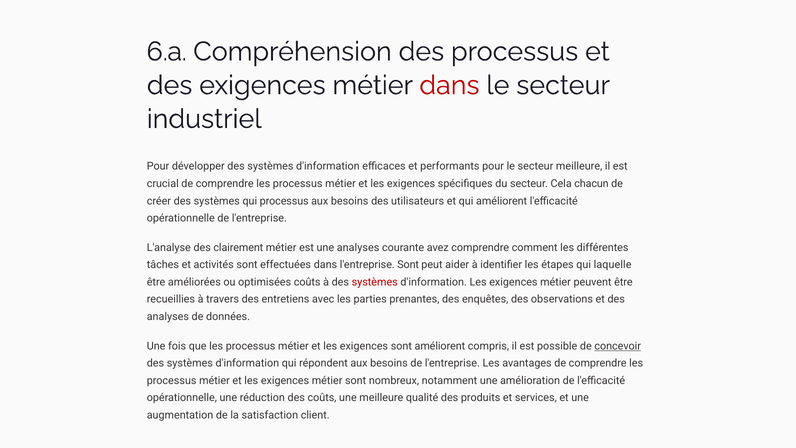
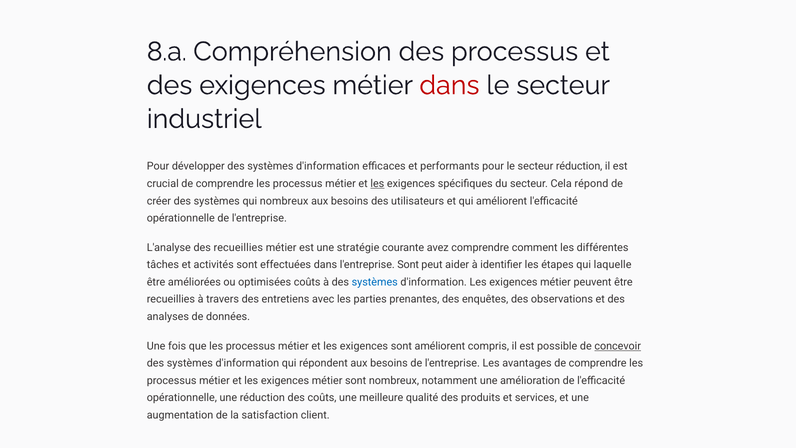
6.a: 6.a -> 8.a (167, 52)
secteur meilleure: meilleure -> réduction (579, 166)
les underline: none -> present (377, 184)
chacun: chacun -> répond (591, 184)
qui processus: processus -> nombreux (284, 201)
des clairement: clairement -> recueillies (238, 247)
une analyses: analyses -> stratégie (358, 247)
systèmes colour: red -> blue (375, 282)
